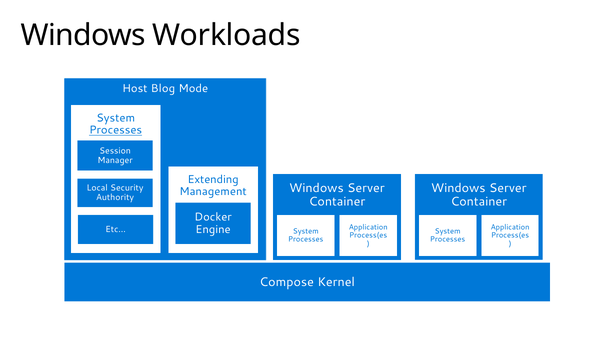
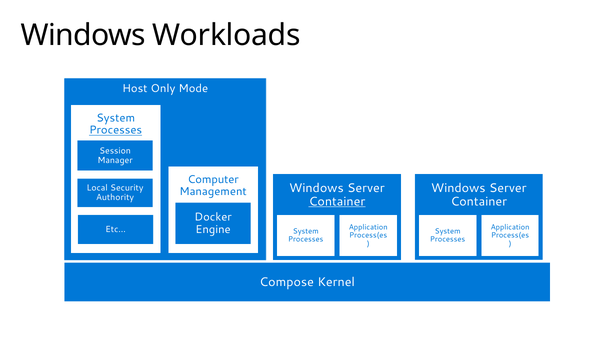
Blog: Blog -> Only (163, 88)
Extending: Extending -> Computer (213, 180)
Container underline: none -> present (337, 202)
